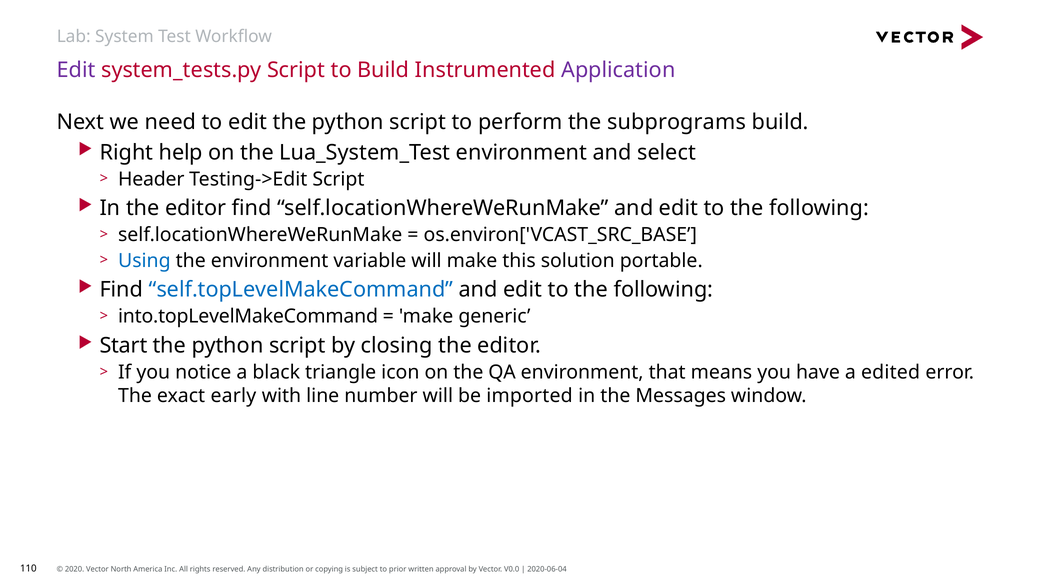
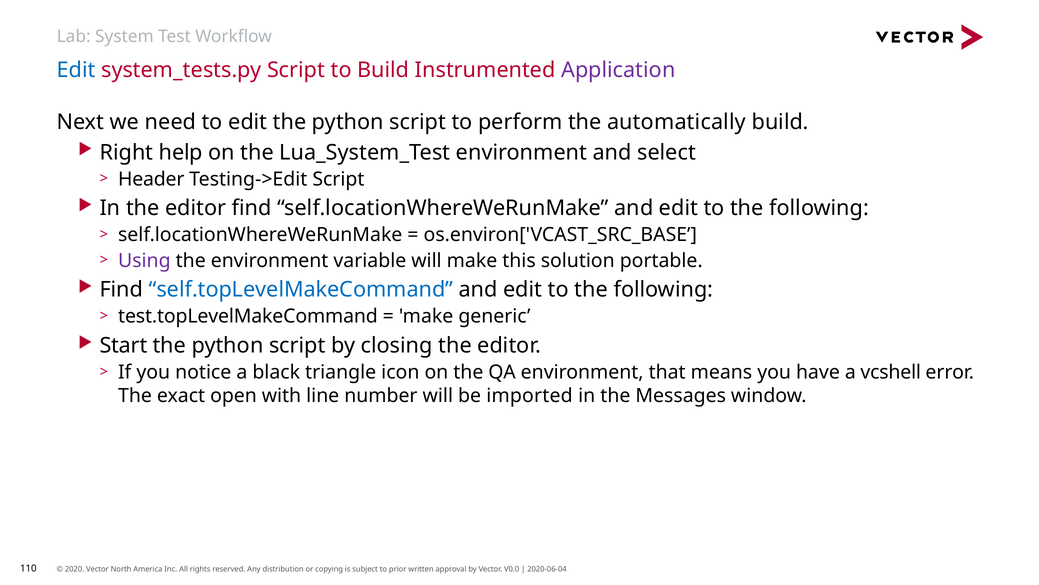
Edit colour: purple -> blue (76, 70)
subprograms: subprograms -> automatically (677, 122)
Using colour: blue -> purple (144, 260)
into.topLevelMakeCommand: into.topLevelMakeCommand -> test.topLevelMakeCommand (248, 316)
edited: edited -> vcshell (891, 372)
early: early -> open (233, 395)
